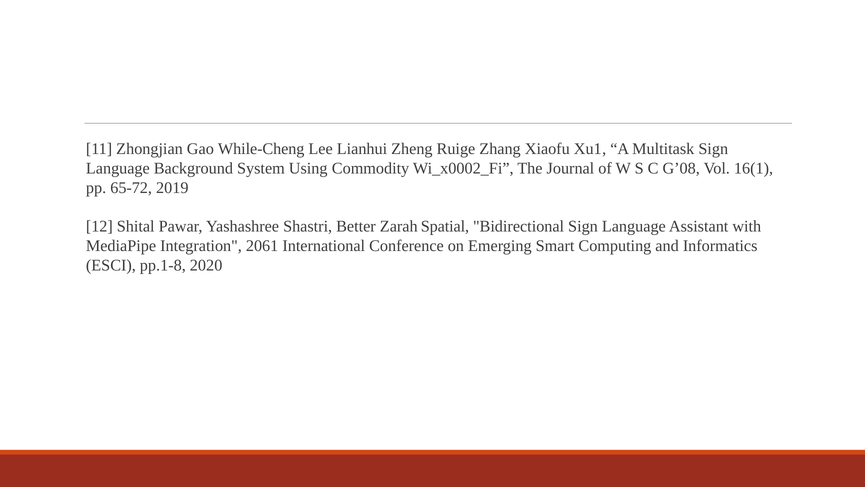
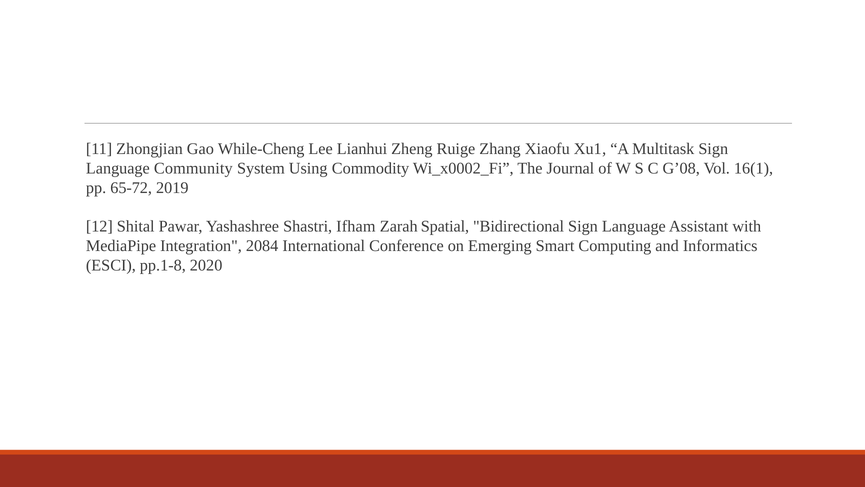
Background: Background -> Community (193, 168)
Better: Better -> Ifham (356, 226)
2061: 2061 -> 2084 (262, 246)
